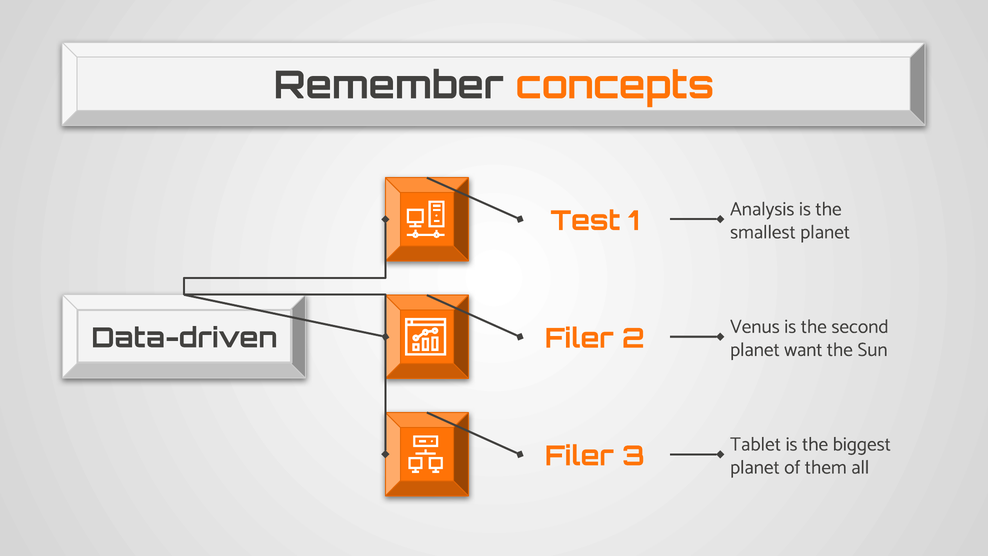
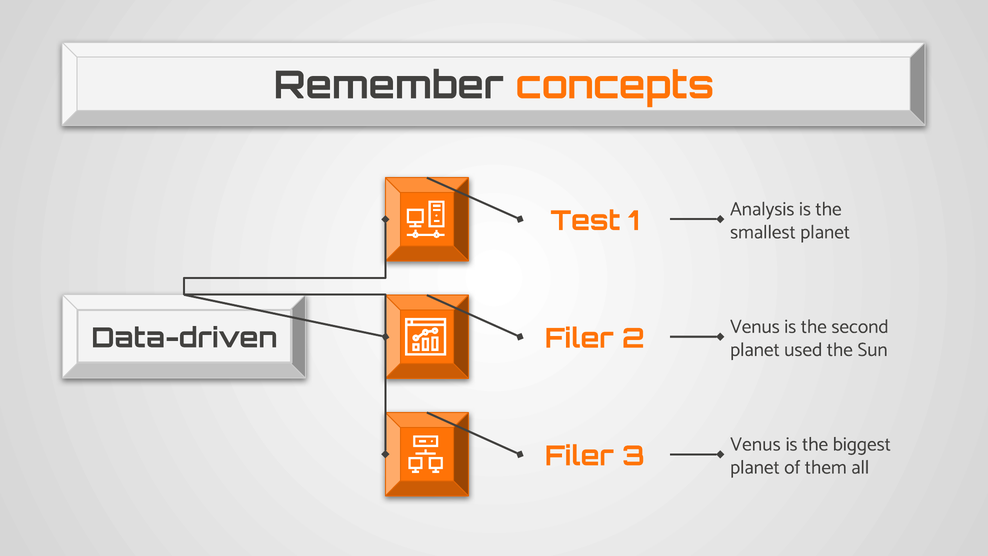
want: want -> used (803, 349)
Tablet: Tablet -> Venus (755, 444)
